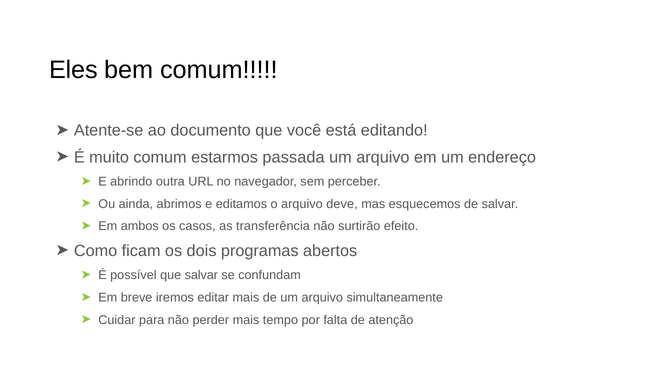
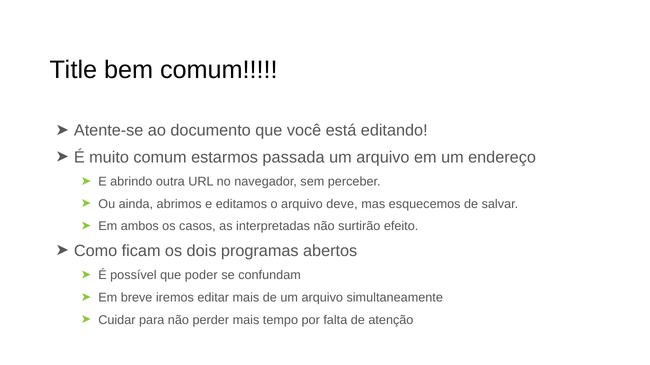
Eles: Eles -> Title (73, 70)
transferência: transferência -> interpretadas (273, 227)
que salvar: salvar -> poder (201, 276)
